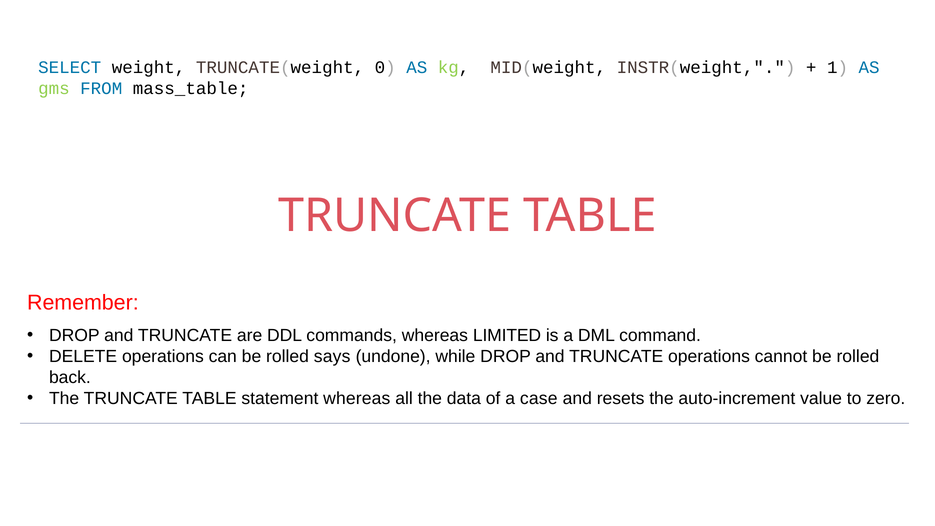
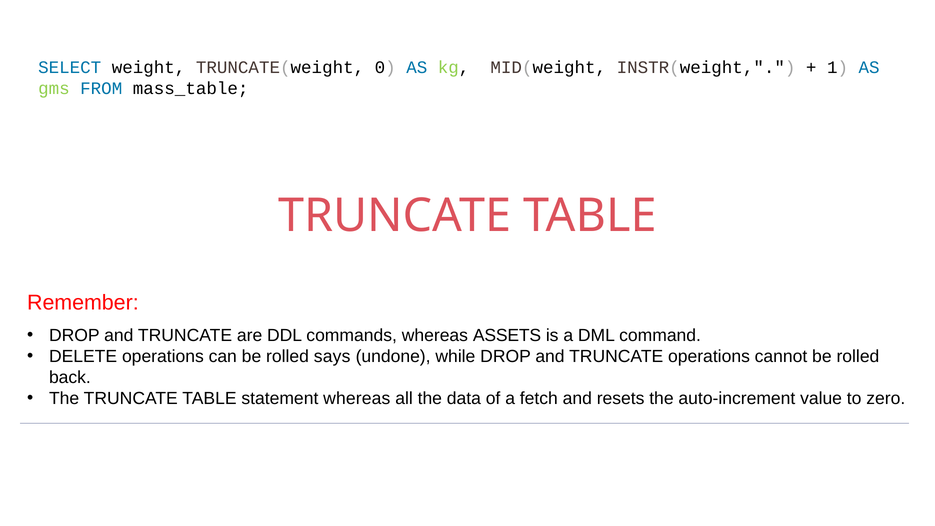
LIMITED: LIMITED -> ASSETS (507, 335)
case: case -> fetch (539, 398)
